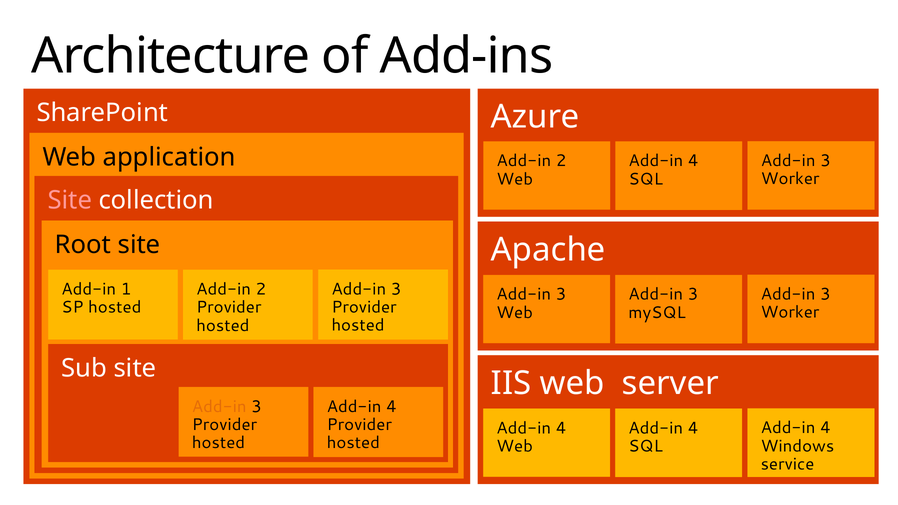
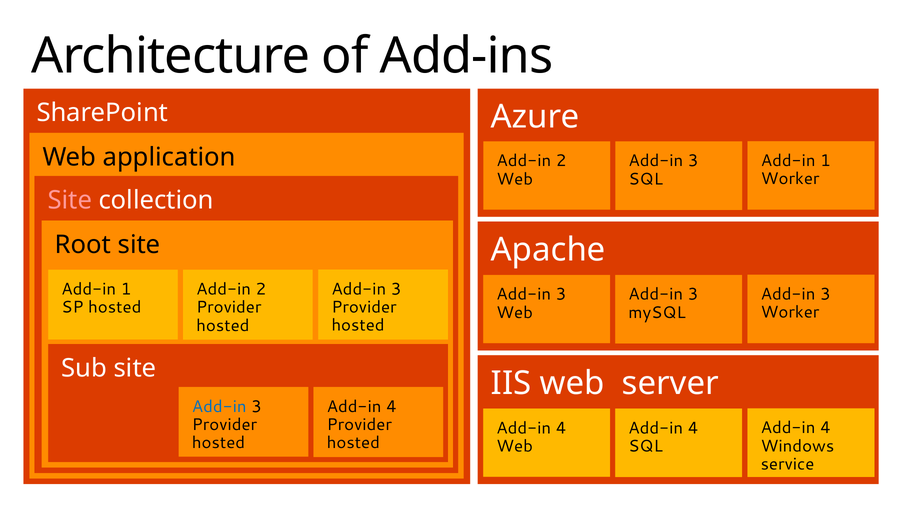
3: 3 -> 1 (826, 161)
4: 4 -> 3 (693, 161)
Add-in colour: orange -> blue (219, 407)
